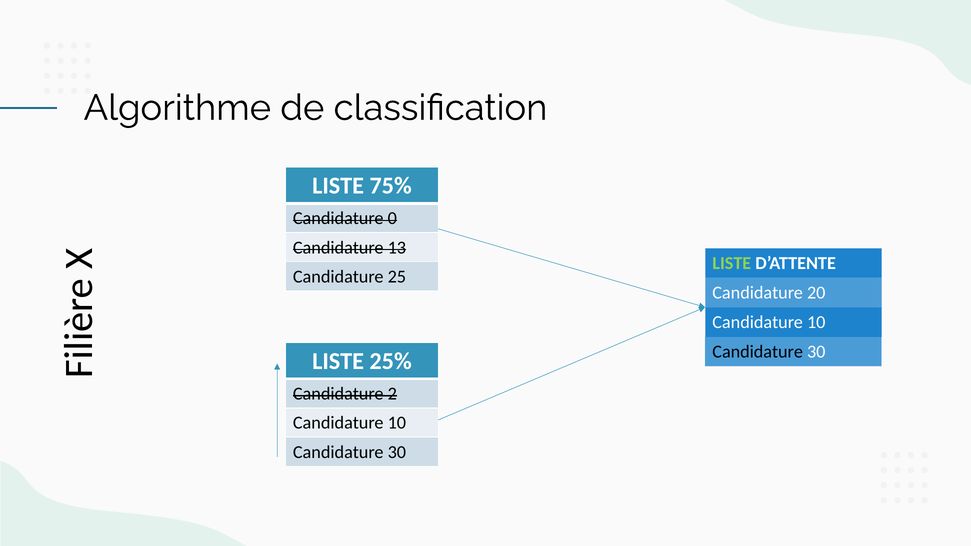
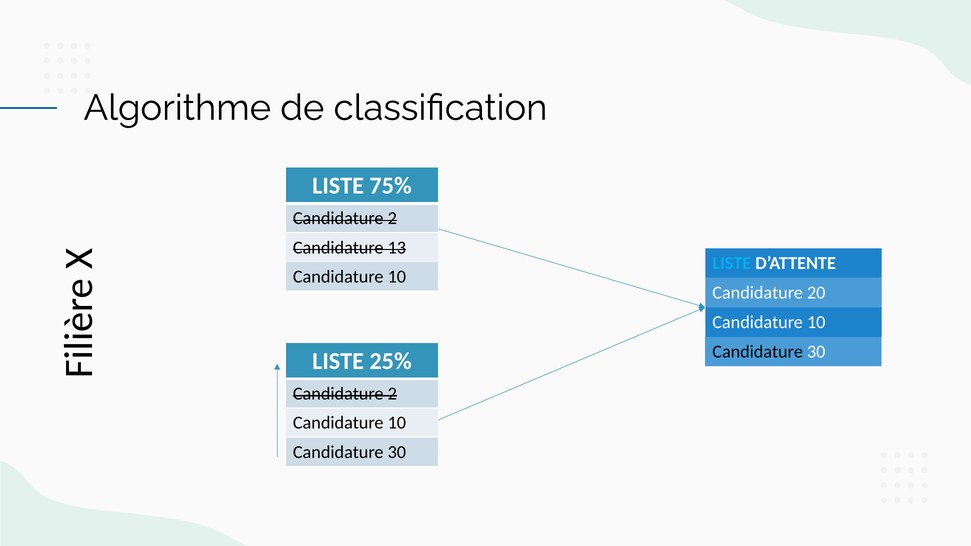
0: 0 -> 2 (392, 218)
LISTE colour: light green -> light blue (732, 263)
25: 25 -> 10 (397, 277)
